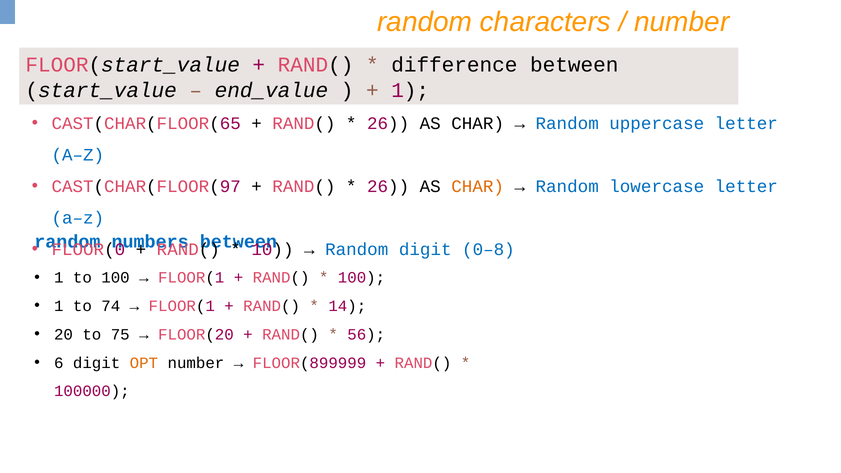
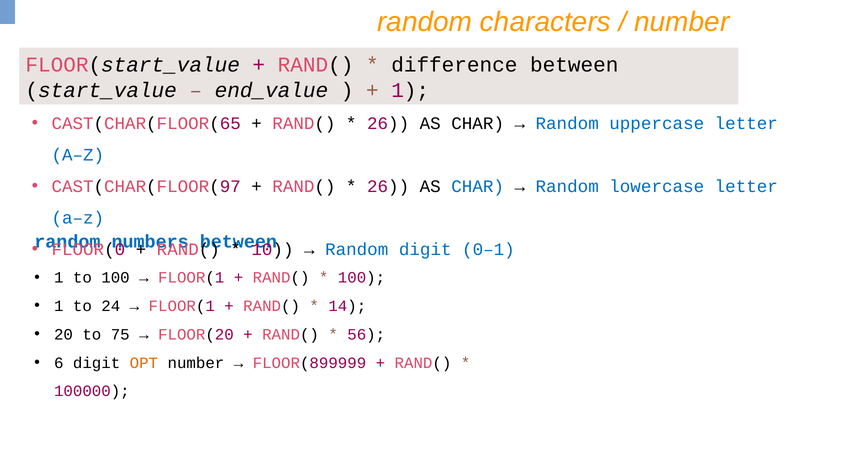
CHAR colour: orange -> blue (478, 187)
0–8: 0–8 -> 0–1 (488, 250)
74: 74 -> 24 (111, 306)
